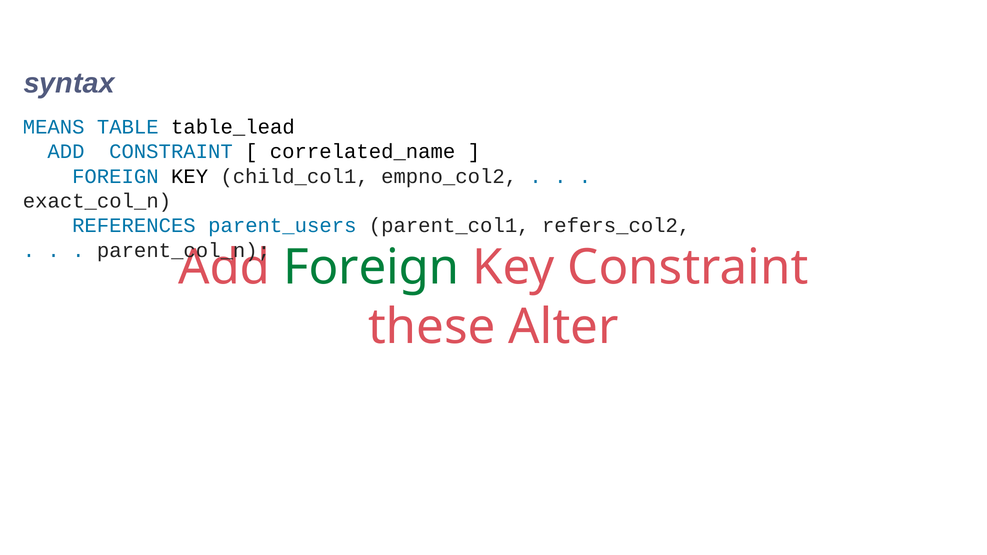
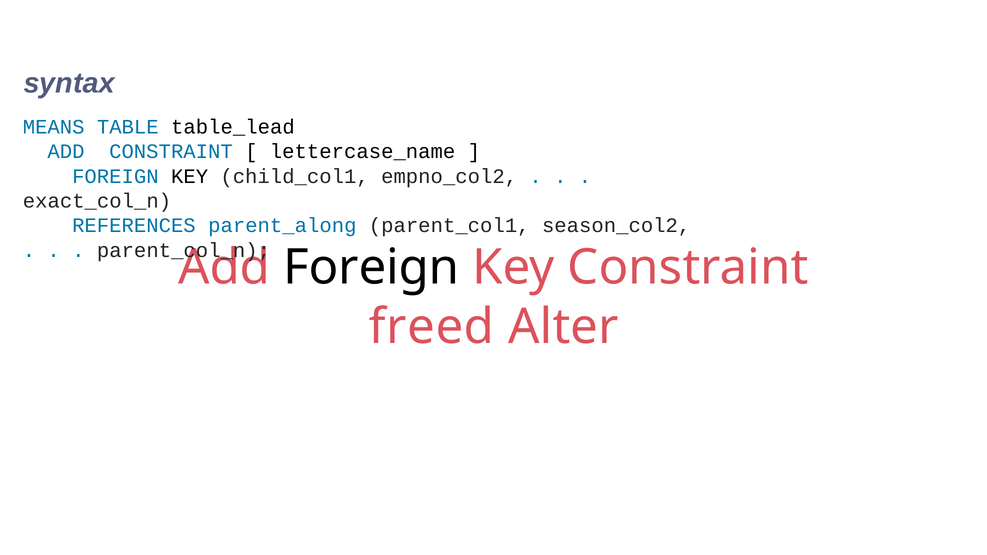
correlated_name: correlated_name -> lettercase_name (363, 152)
parent_users: parent_users -> parent_along (282, 226)
refers_col2: refers_col2 -> season_col2 (616, 226)
Foreign colour: green -> black (371, 268)
these: these -> freed (432, 327)
